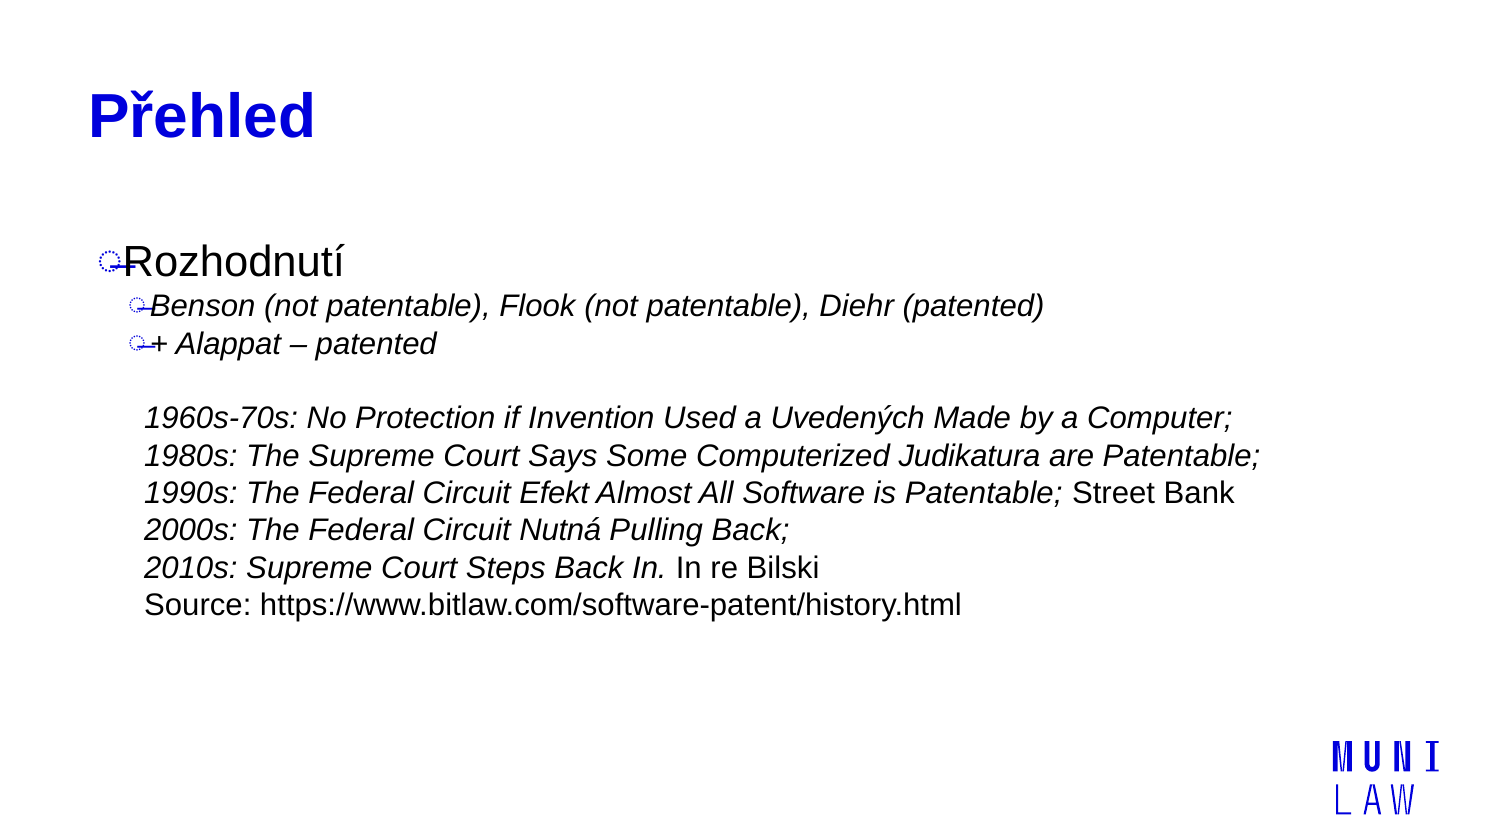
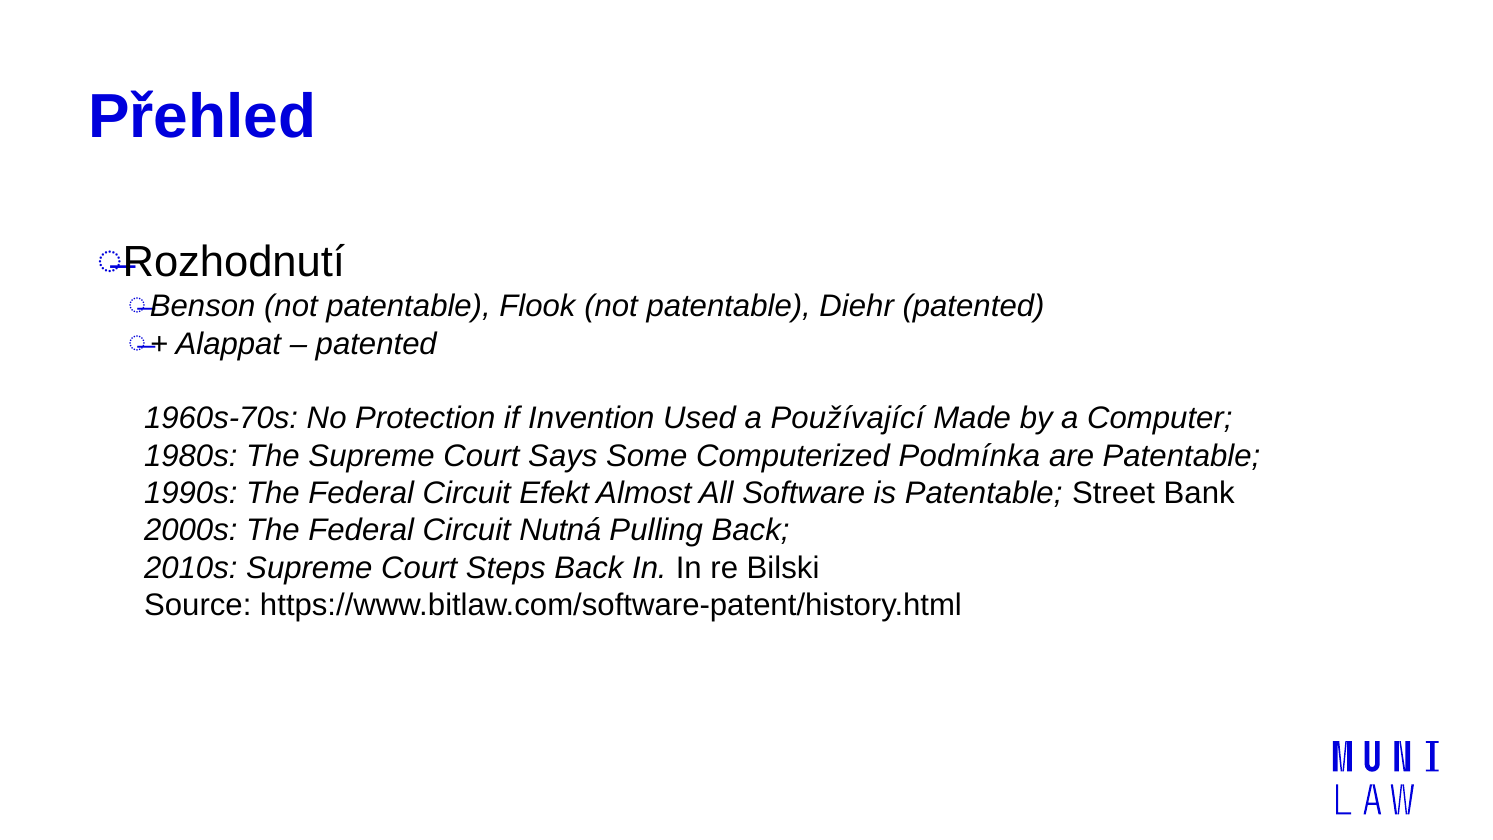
Uvedených: Uvedených -> Používající (847, 418)
Judikatura: Judikatura -> Podmínka (969, 456)
